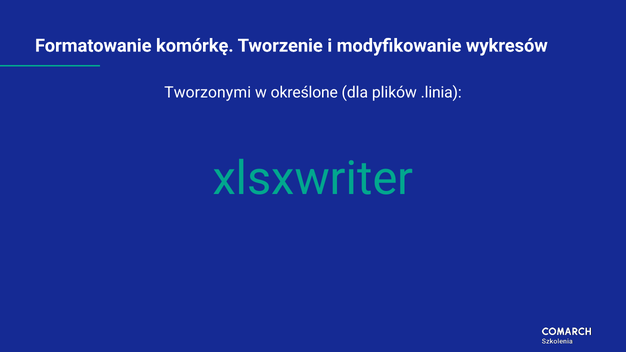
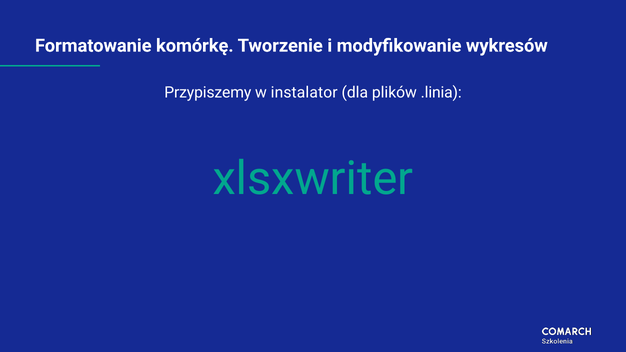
Tworzonymi: Tworzonymi -> Przypiszemy (208, 93)
określone: określone -> instalator (304, 93)
